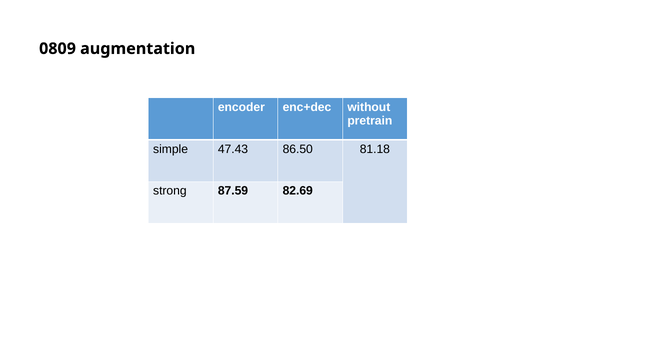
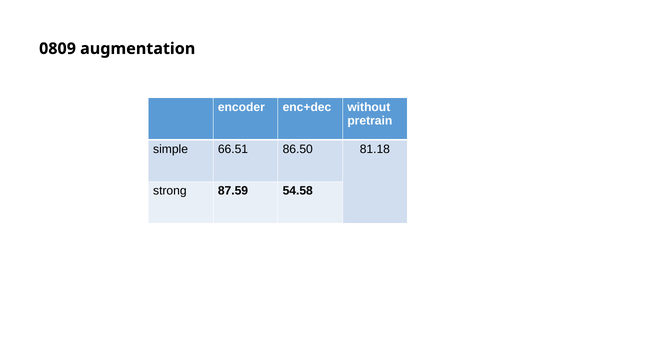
47.43: 47.43 -> 66.51 (233, 149)
82.69: 82.69 -> 54.58 (298, 191)
